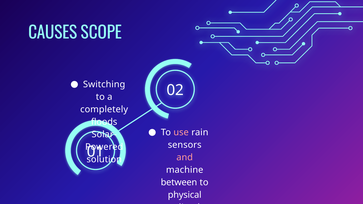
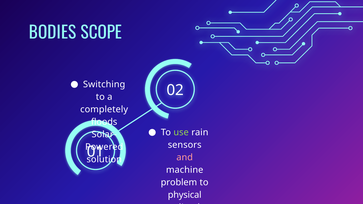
CAUSES: CAUSES -> BODIES (53, 33)
use colour: pink -> light green (181, 133)
between: between -> problem (179, 183)
